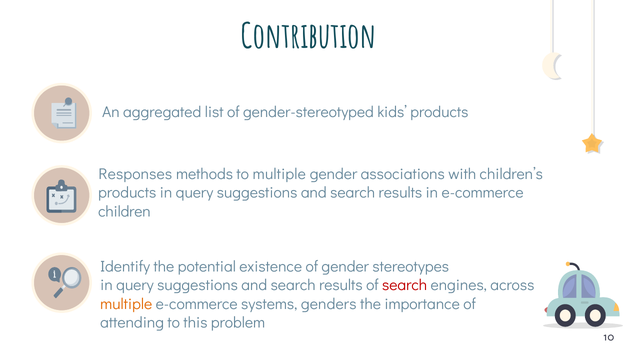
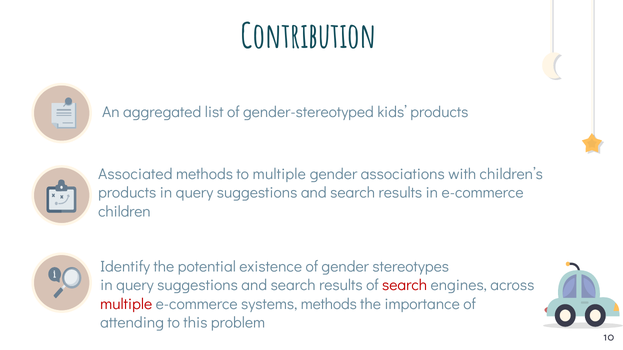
Responses: Responses -> Associated (135, 174)
multiple colour: orange -> red (126, 304)
systems genders: genders -> methods (329, 304)
